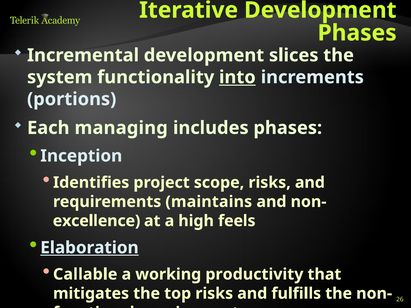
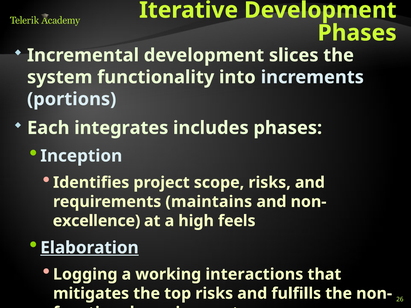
into underline: present -> none (237, 77)
managing: managing -> integrates (121, 128)
Callable: Callable -> Logging (85, 275)
productivity: productivity -> interactions (254, 275)
